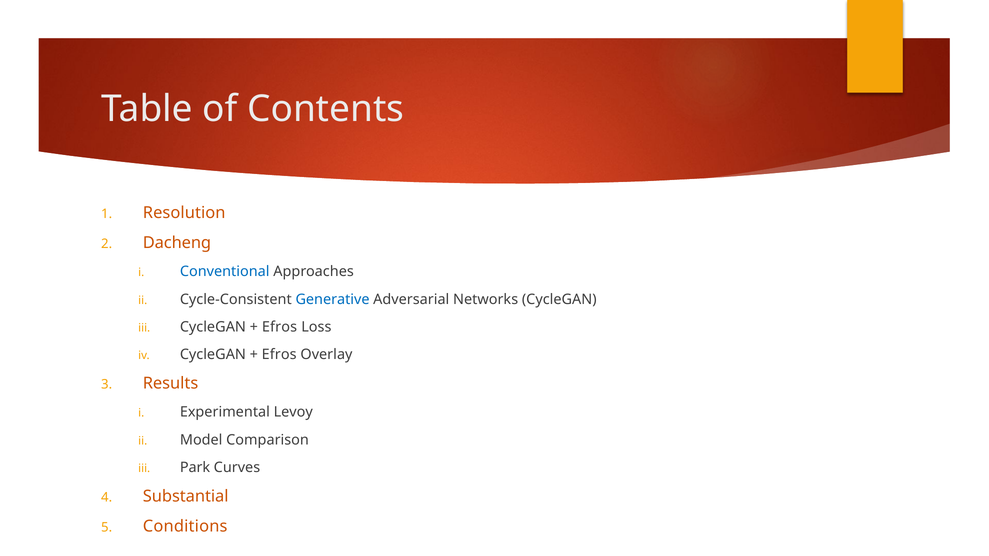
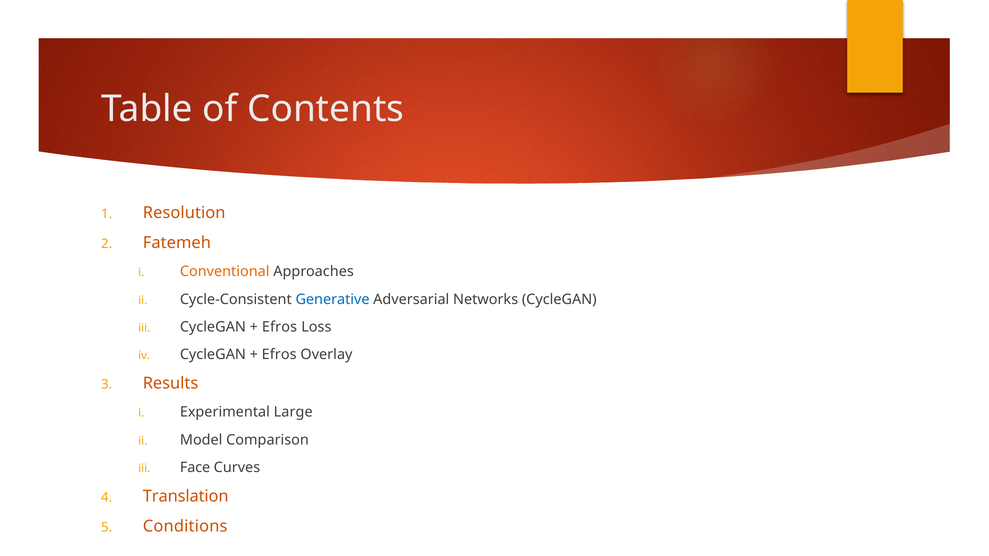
Dacheng: Dacheng -> Fatemeh (177, 243)
Conventional colour: blue -> orange (225, 272)
Levoy: Levoy -> Large (293, 412)
Park: Park -> Face (195, 468)
Substantial: Substantial -> Translation (186, 497)
